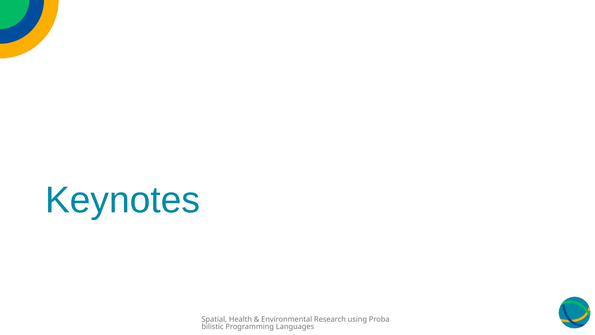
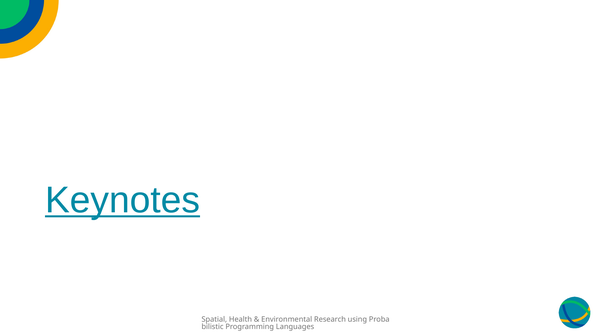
Keynotes underline: none -> present (123, 200)
